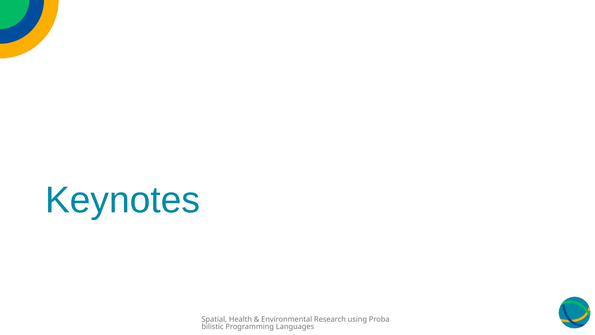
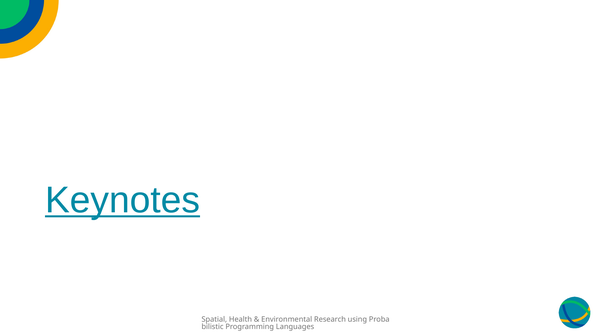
Keynotes underline: none -> present (123, 200)
